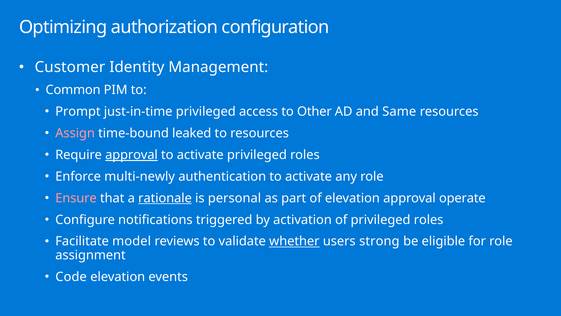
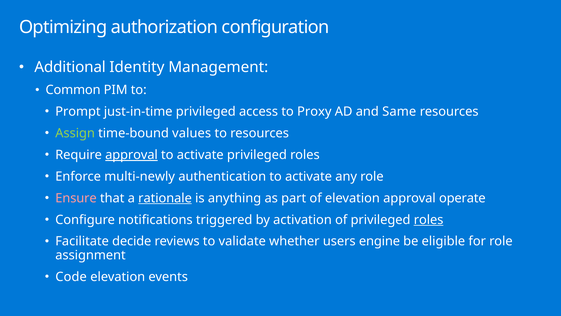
Customer: Customer -> Additional (70, 67)
Other: Other -> Proxy (314, 112)
Assign colour: pink -> light green (75, 133)
leaked: leaked -> values (192, 133)
personal: personal -> anything (235, 198)
roles underline: none -> present (429, 219)
model: model -> decide (132, 241)
whether underline: present -> none (294, 241)
strong: strong -> engine (379, 241)
